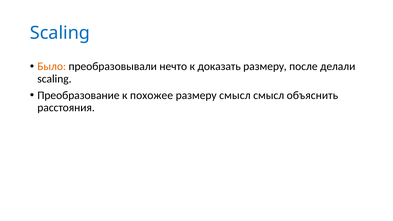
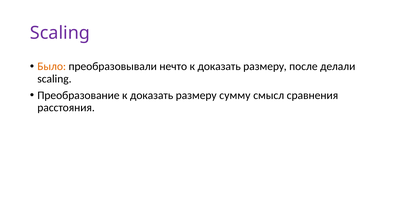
Scaling colour: blue -> purple (60, 33)
Преобразование к похожее: похожее -> доказать (152, 95)
размеру смысл: смысл -> сумму (235, 95)
объяснить: объяснить -> сравнения (312, 95)
